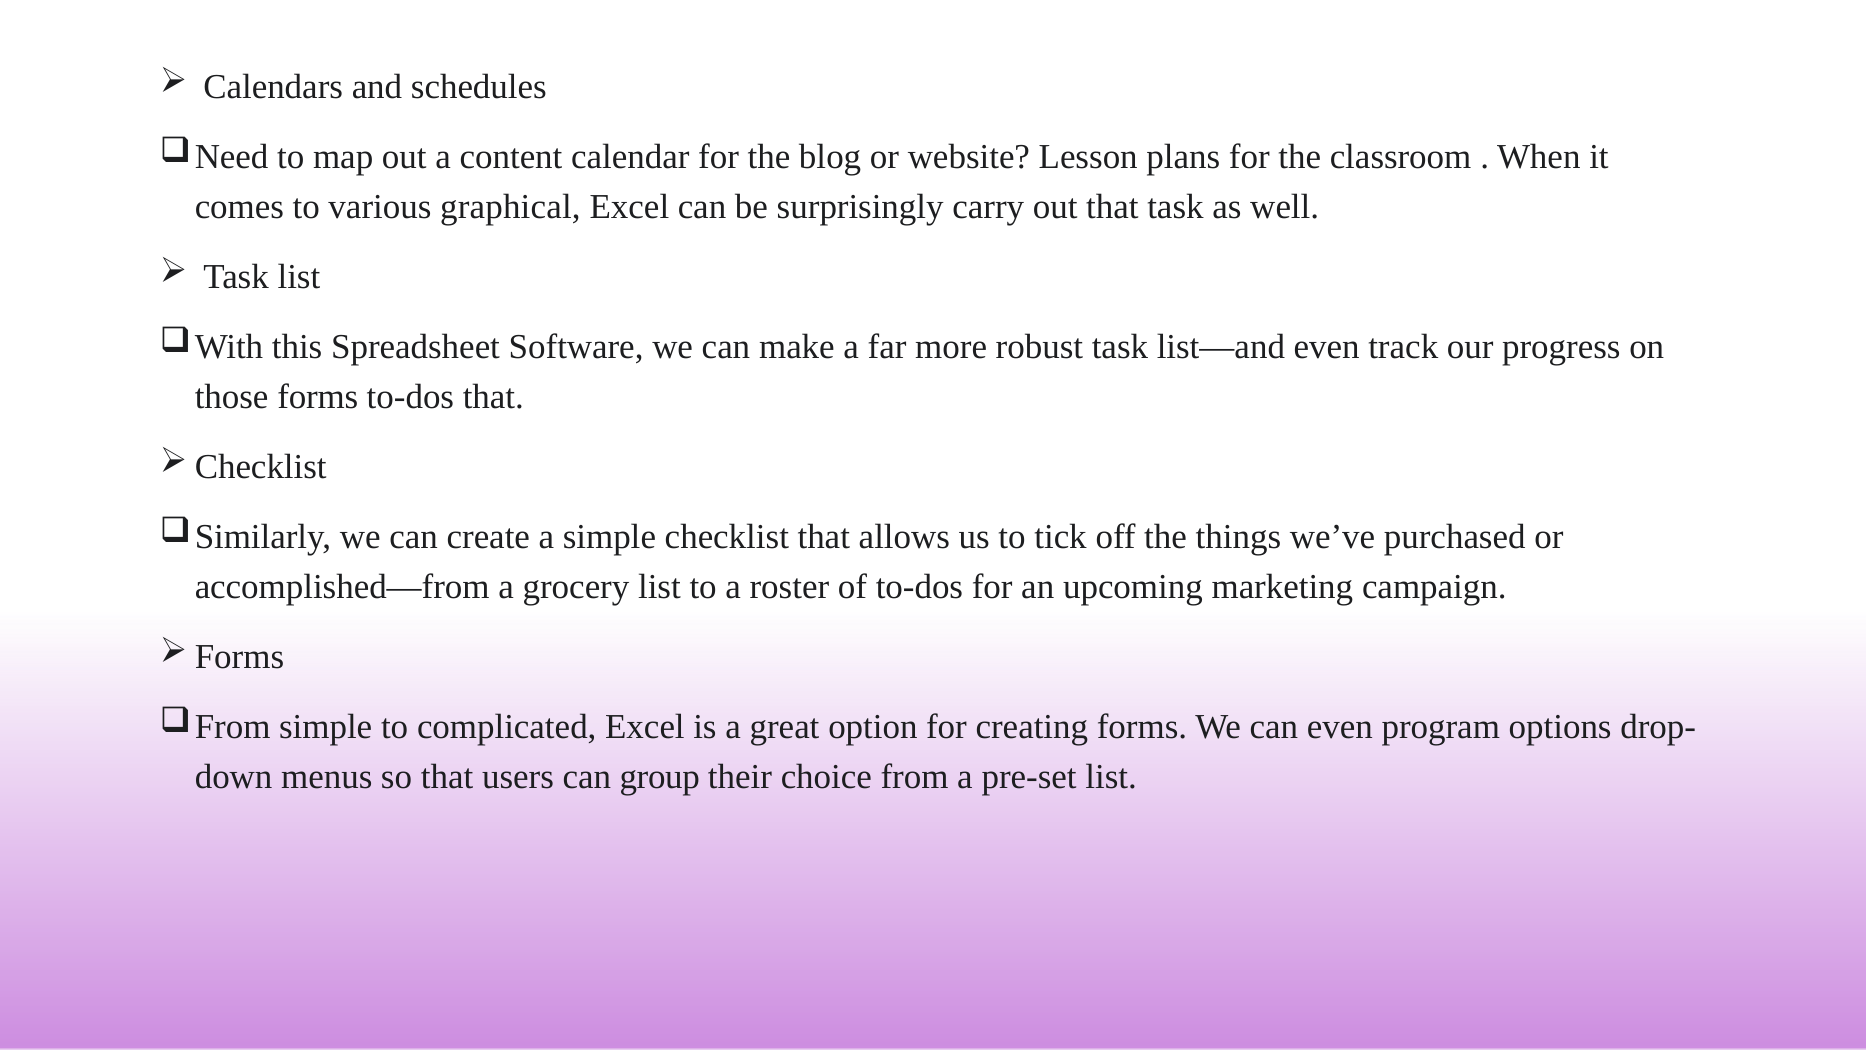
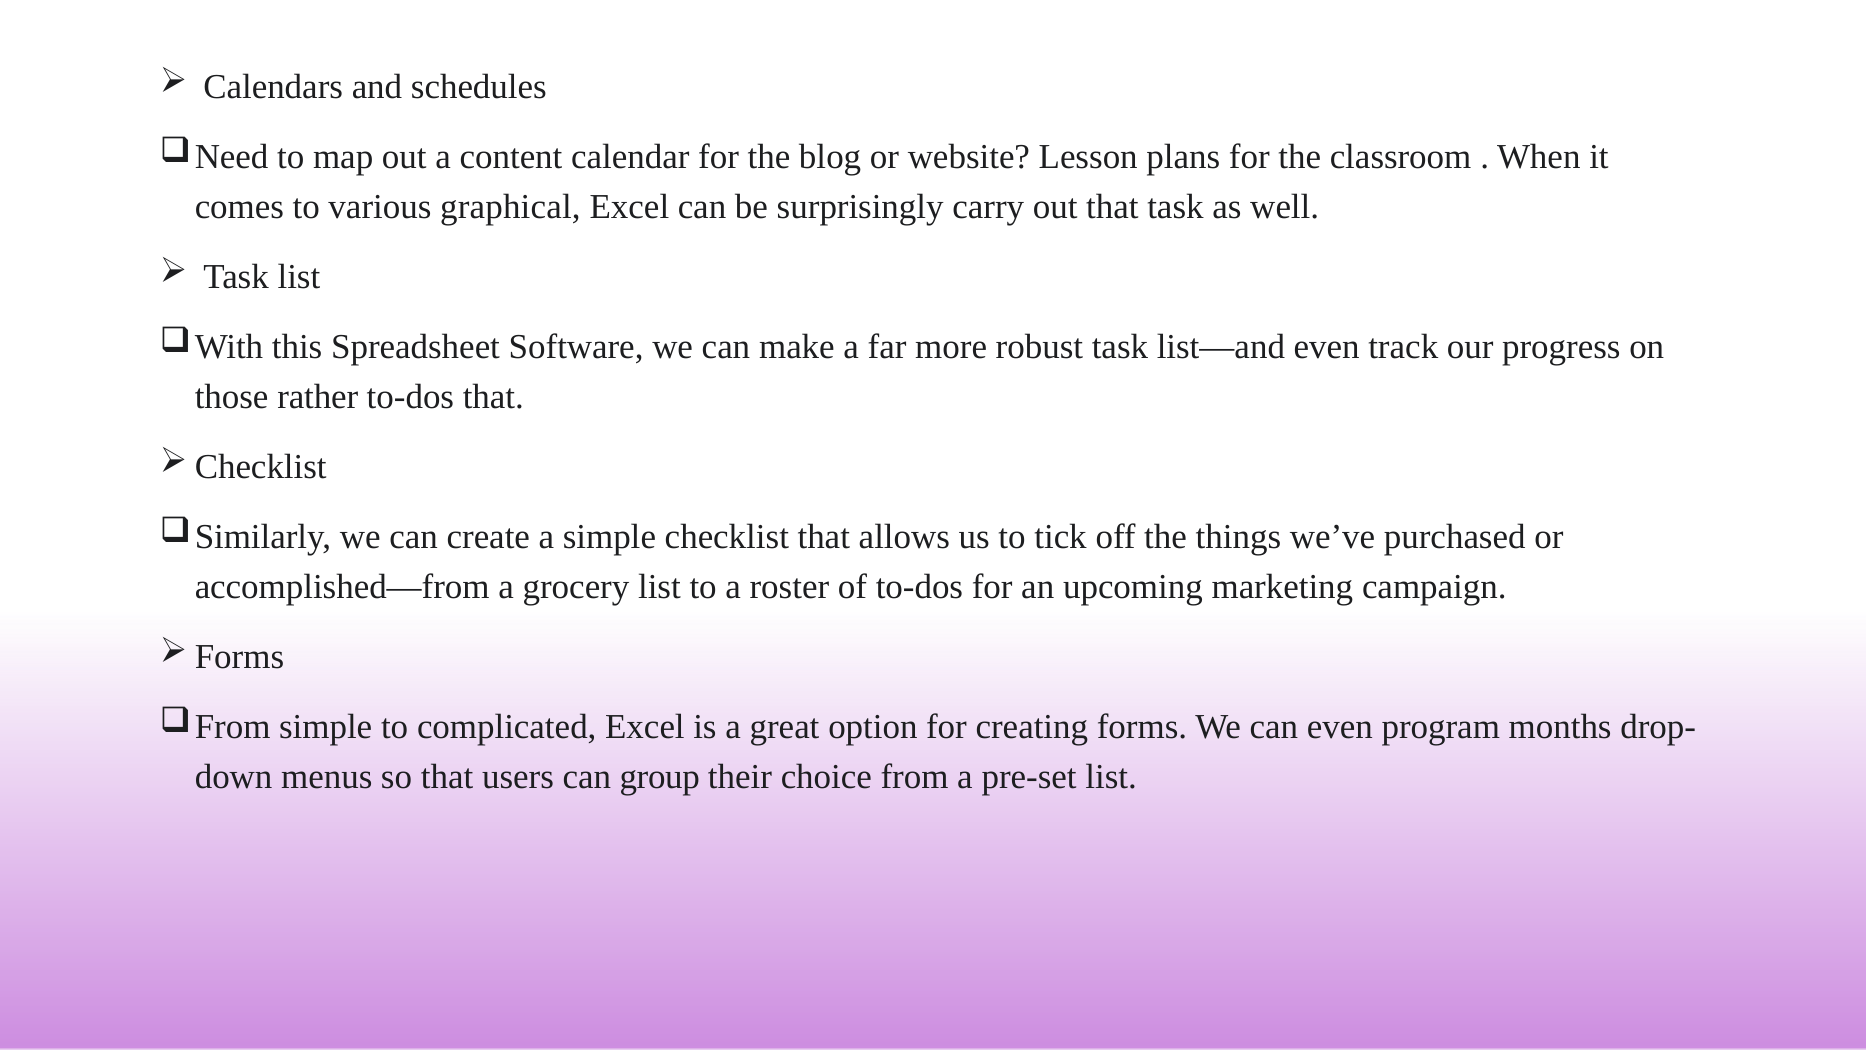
those forms: forms -> rather (318, 397)
options: options -> months (1560, 727)
